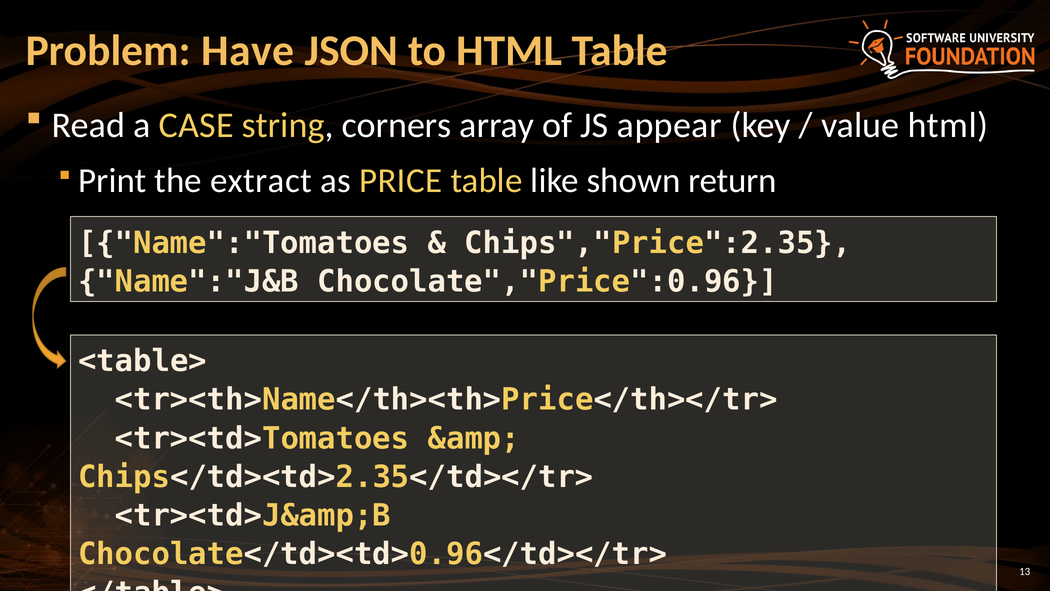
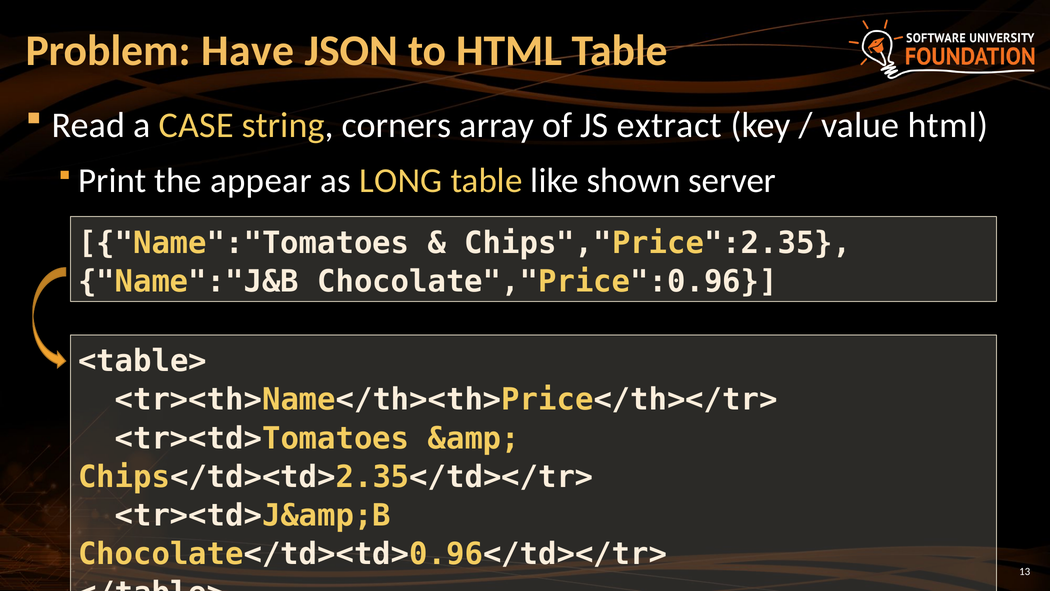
appear: appear -> extract (669, 125)
extract: extract -> appear (261, 181)
PRICE: PRICE -> LONG (401, 181)
return: return -> server (732, 181)
